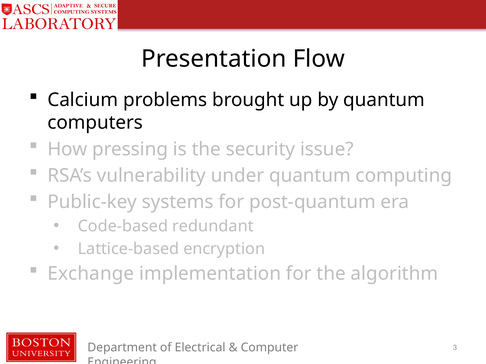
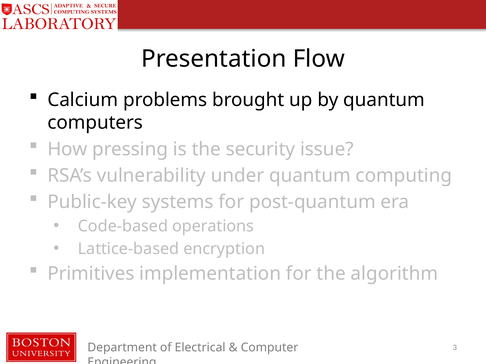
redundant: redundant -> operations (213, 226)
Exchange: Exchange -> Primitives (91, 274)
